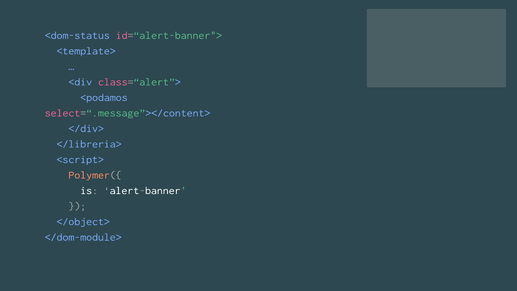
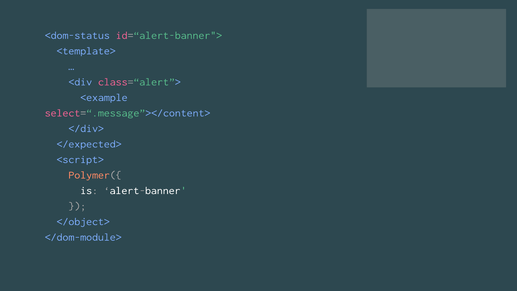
<podamos: <podamos -> <example (104, 97)
</libreria>: </libreria> -> </expected> (89, 144)
